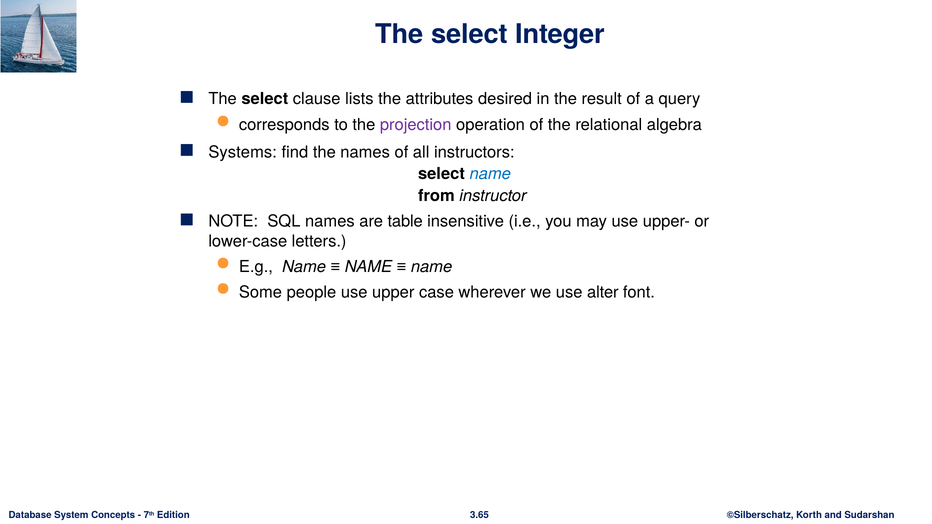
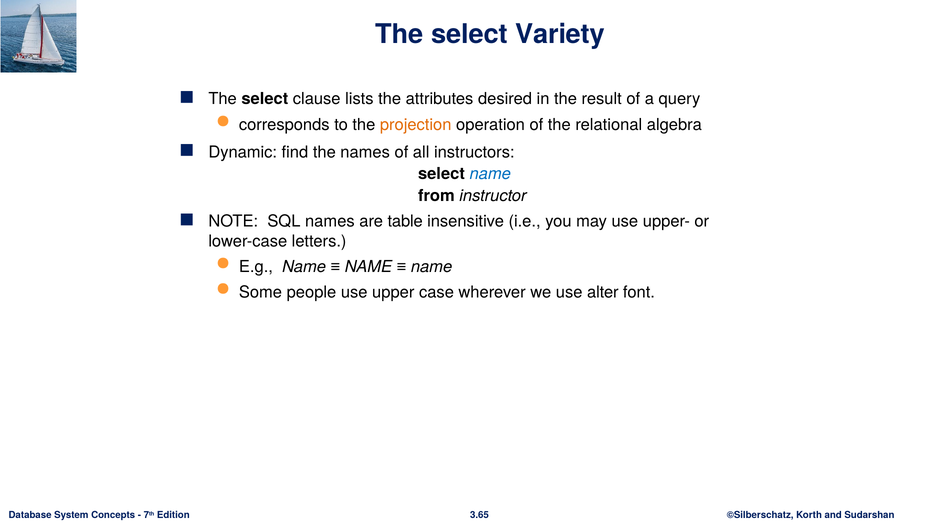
Integer: Integer -> Variety (560, 34)
projection colour: purple -> orange (416, 125)
Systems: Systems -> Dynamic (243, 152)
